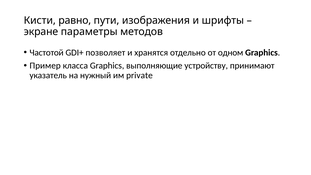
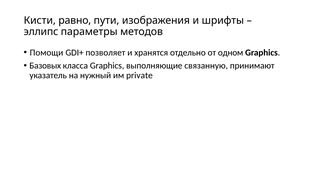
экране: экране -> эллипс (41, 32)
Частотой: Частотой -> Помощи (46, 53)
Пример: Пример -> Базовых (45, 66)
устройству: устройству -> связанную (206, 66)
